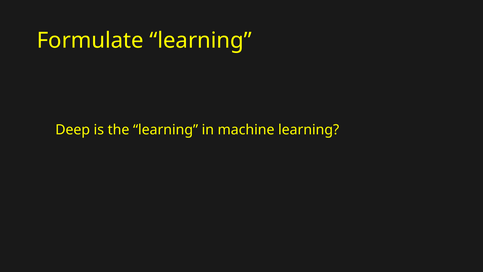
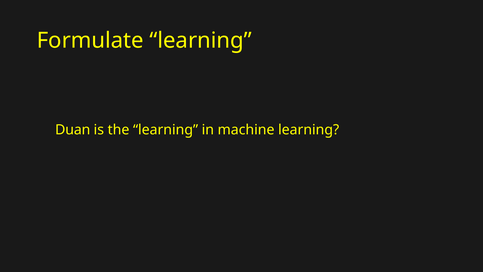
Deep: Deep -> Duan (73, 130)
